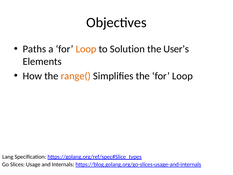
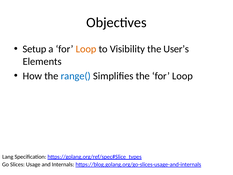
Paths: Paths -> Setup (34, 49)
Solution: Solution -> Visibility (127, 49)
range( colour: orange -> blue (76, 76)
